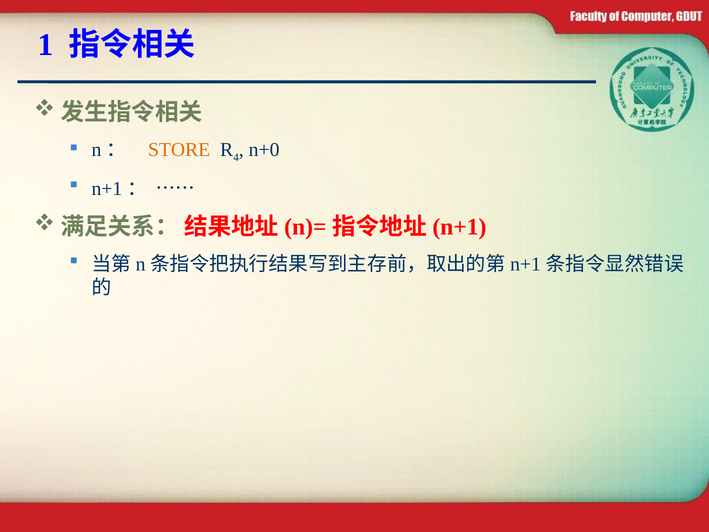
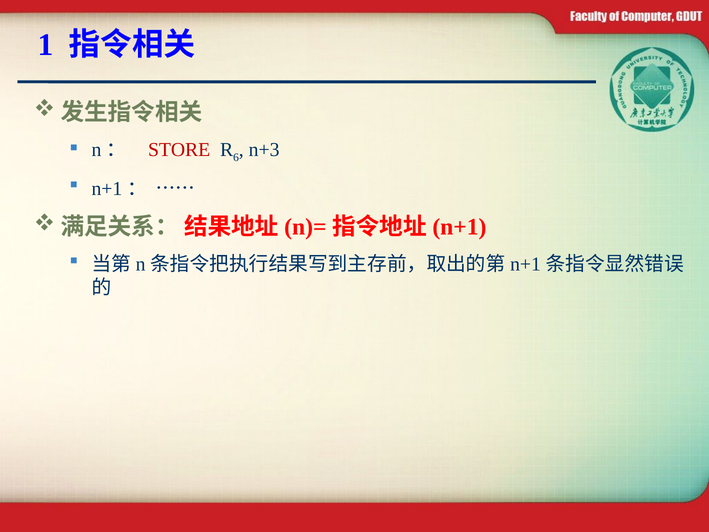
STORE colour: orange -> red (179, 150)
4: 4 -> 6 (236, 158)
n+0: n+0 -> n+3 (264, 150)
